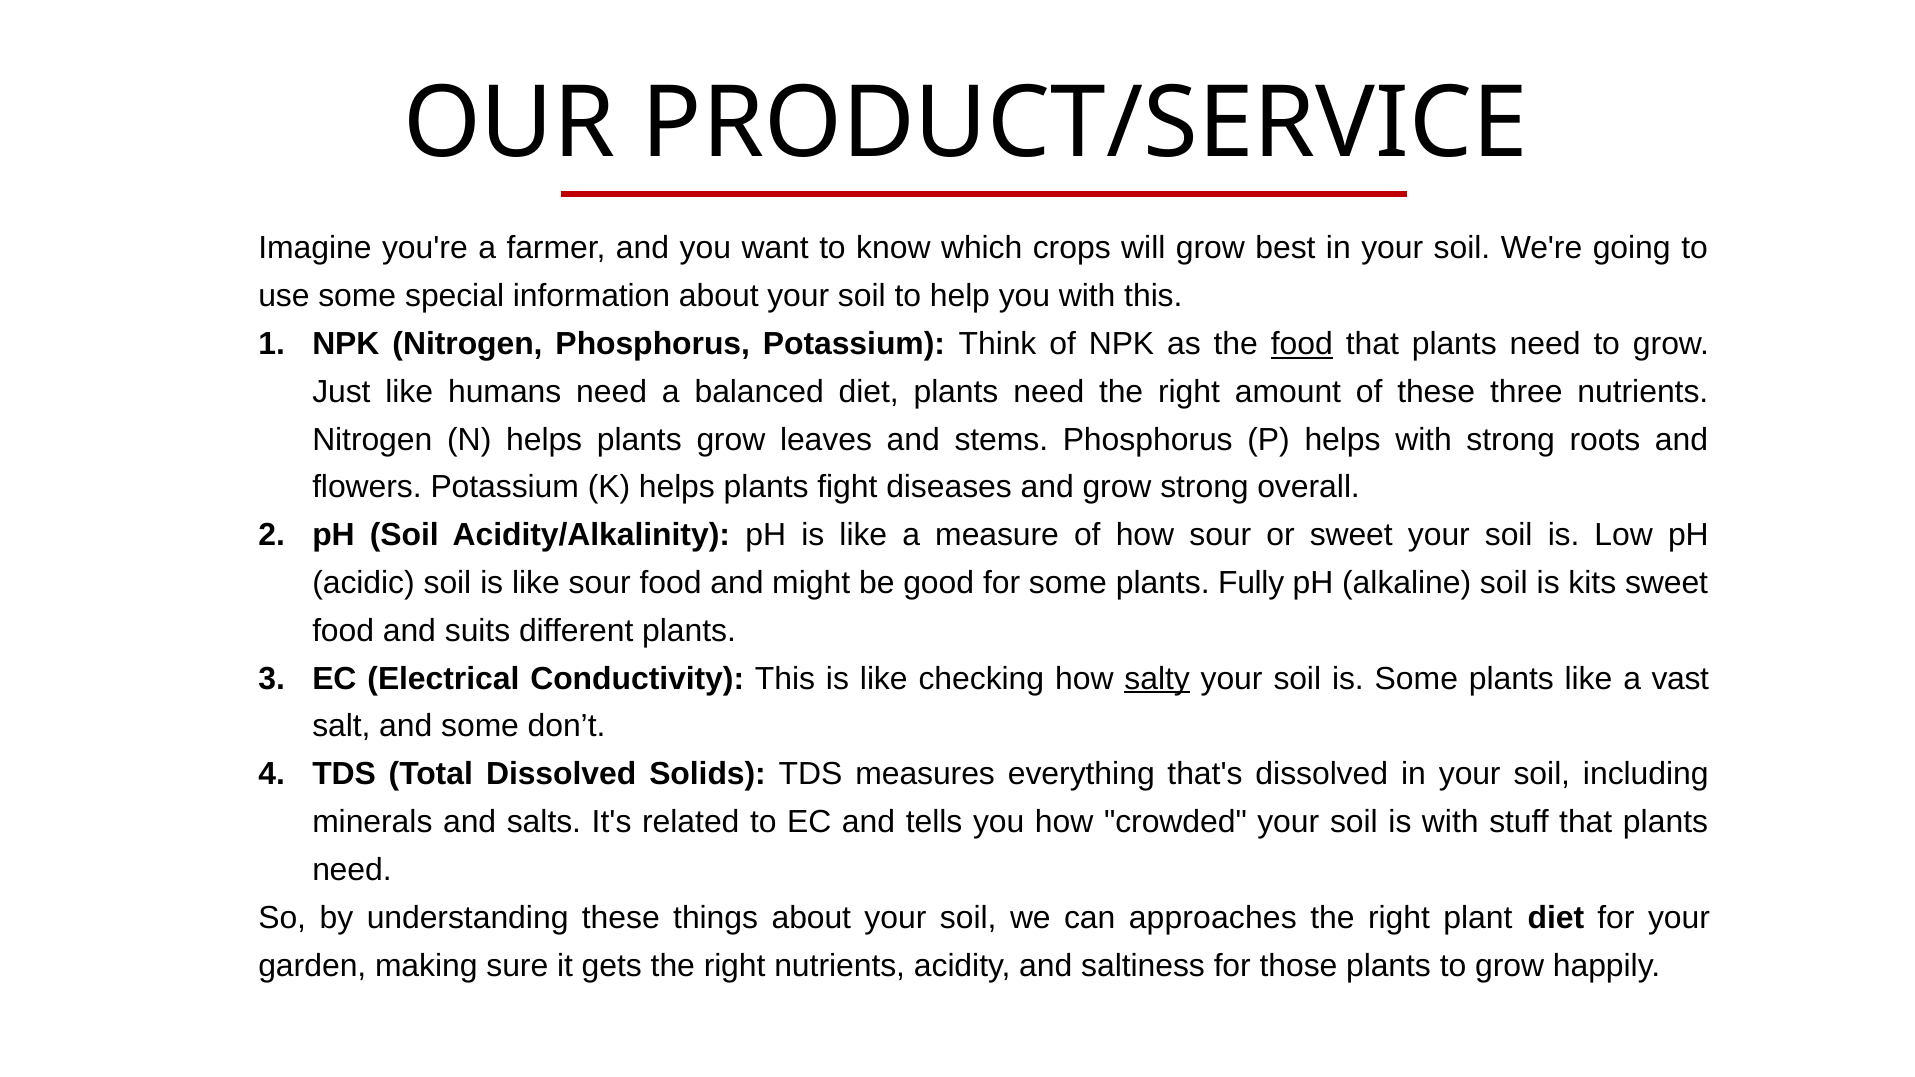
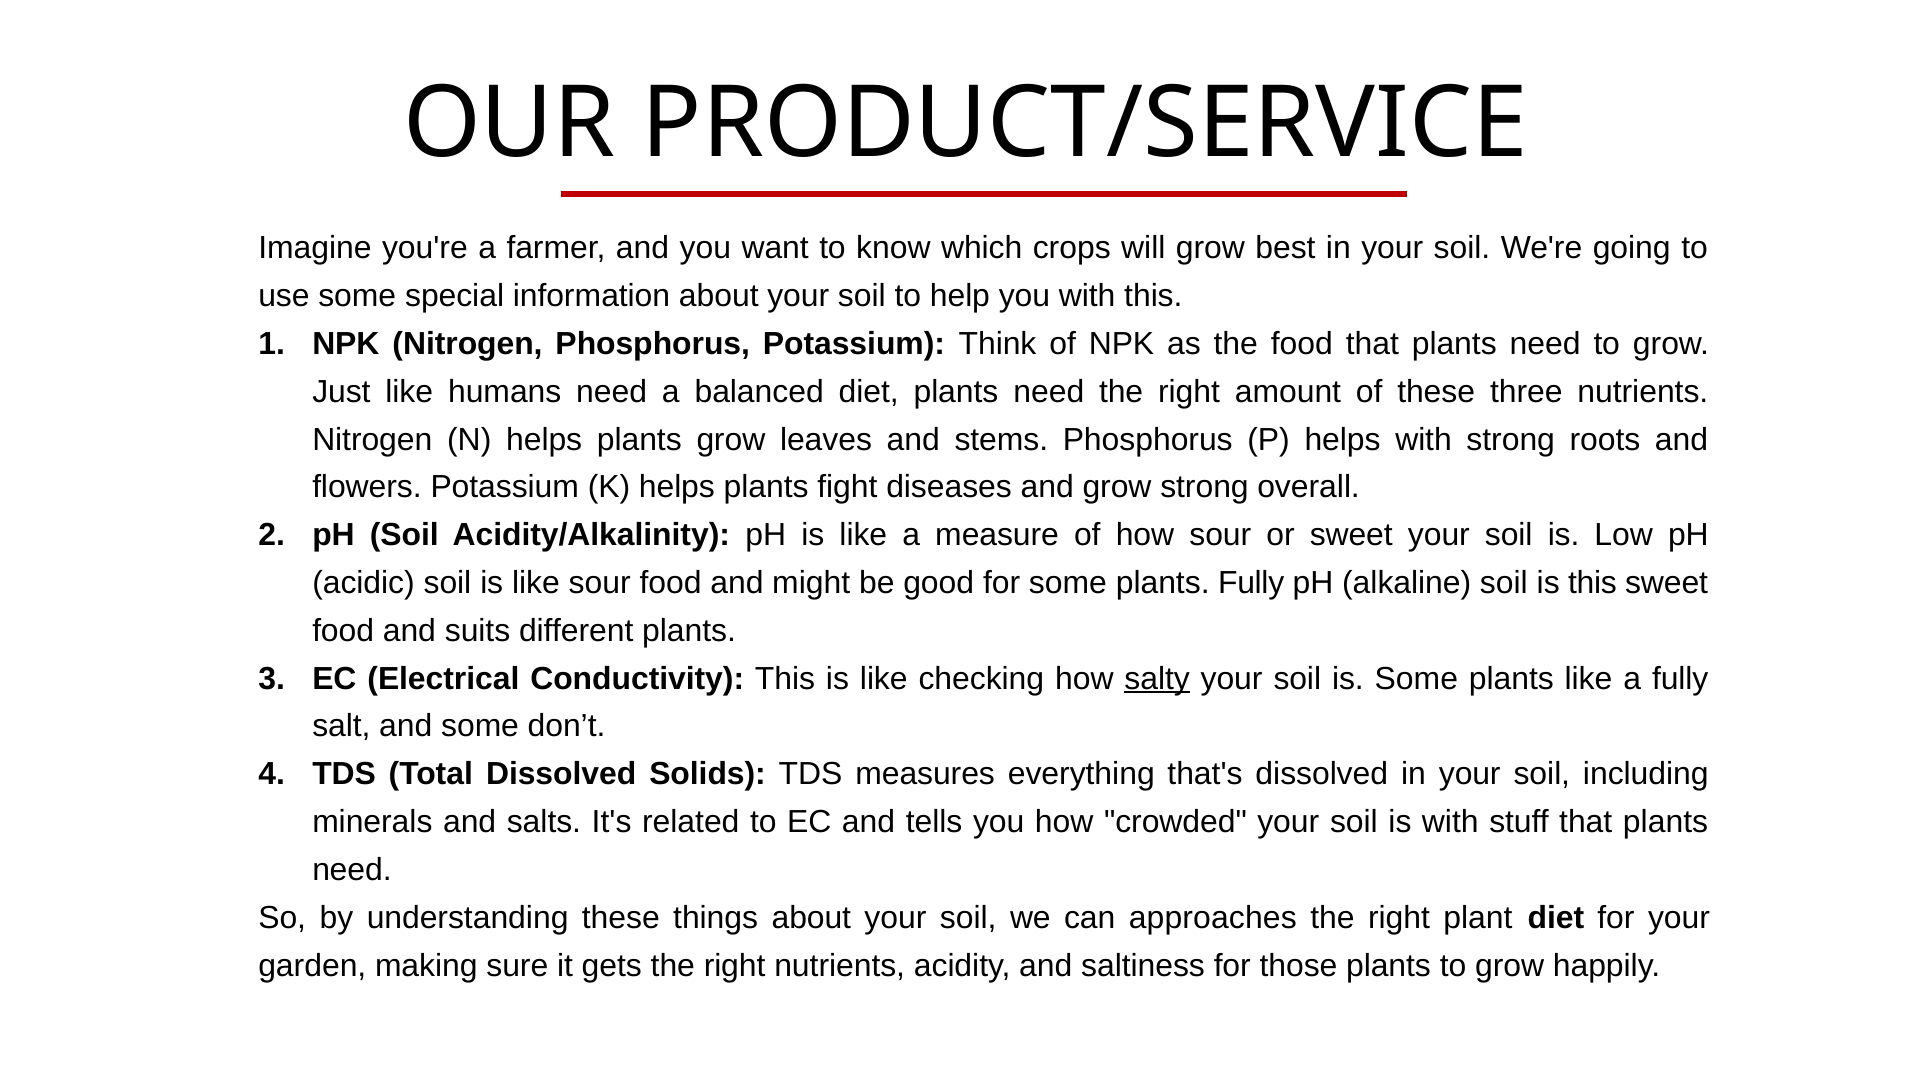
food underline: present -> none (1302, 344)
is kits: kits -> this (1593, 583)
a vast: vast -> fully (1680, 679)
